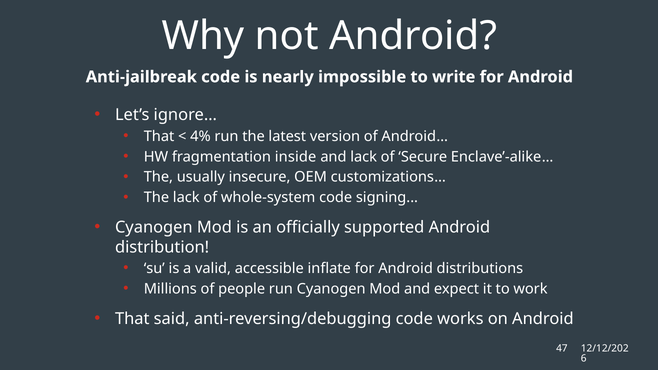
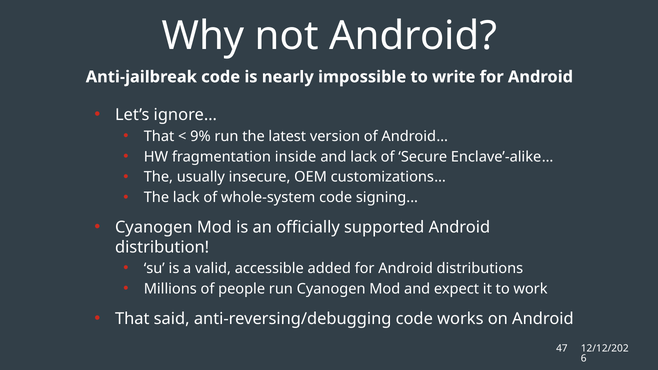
4%: 4% -> 9% (200, 136)
inflate: inflate -> added (329, 269)
